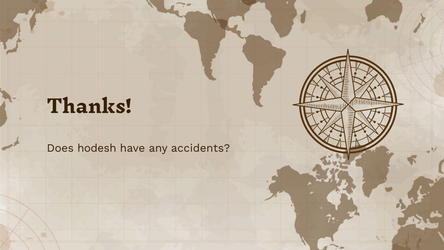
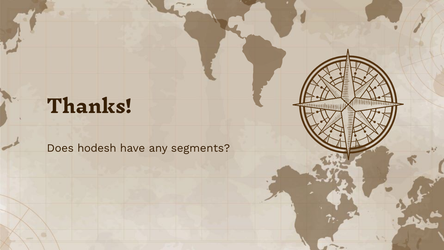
accidents: accidents -> segments (201, 148)
